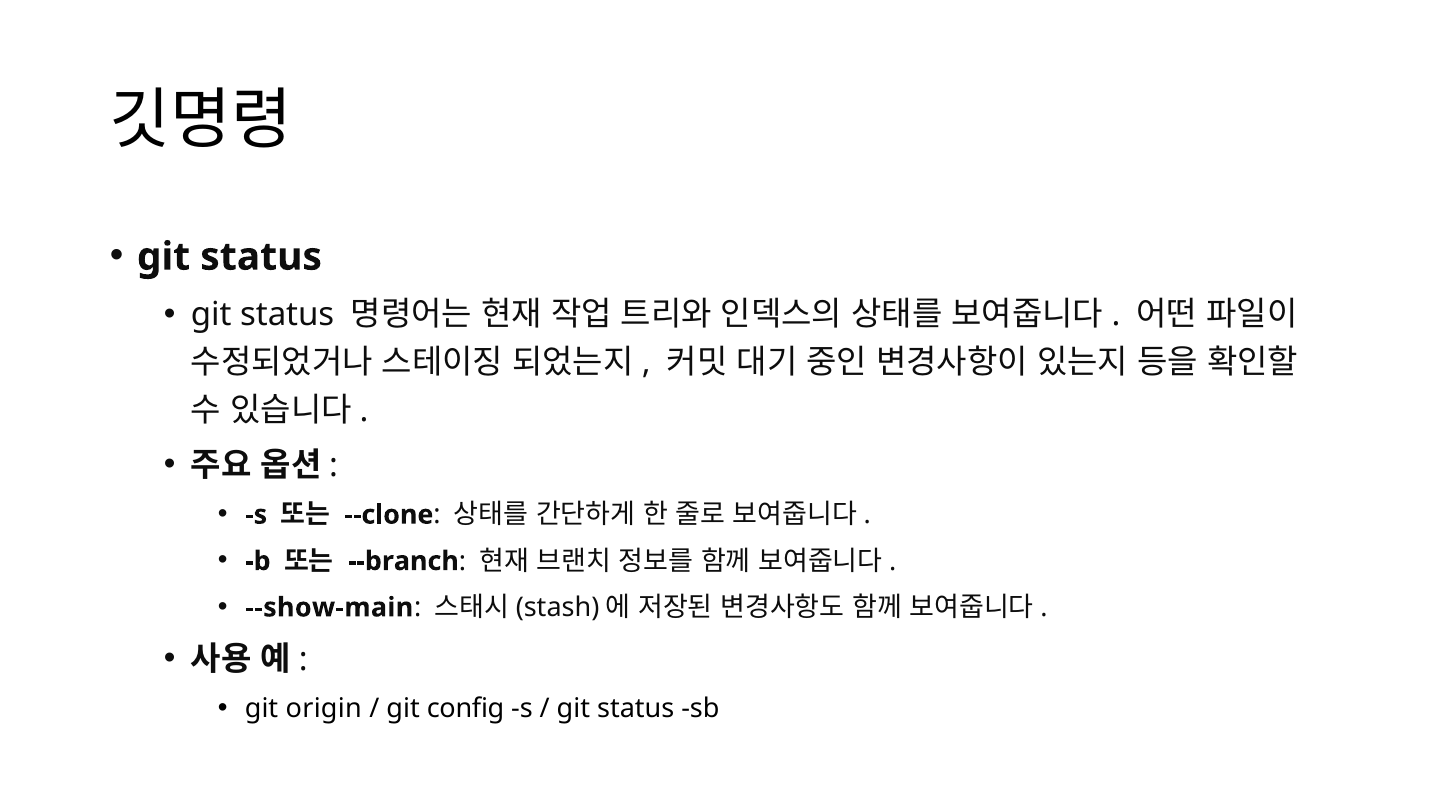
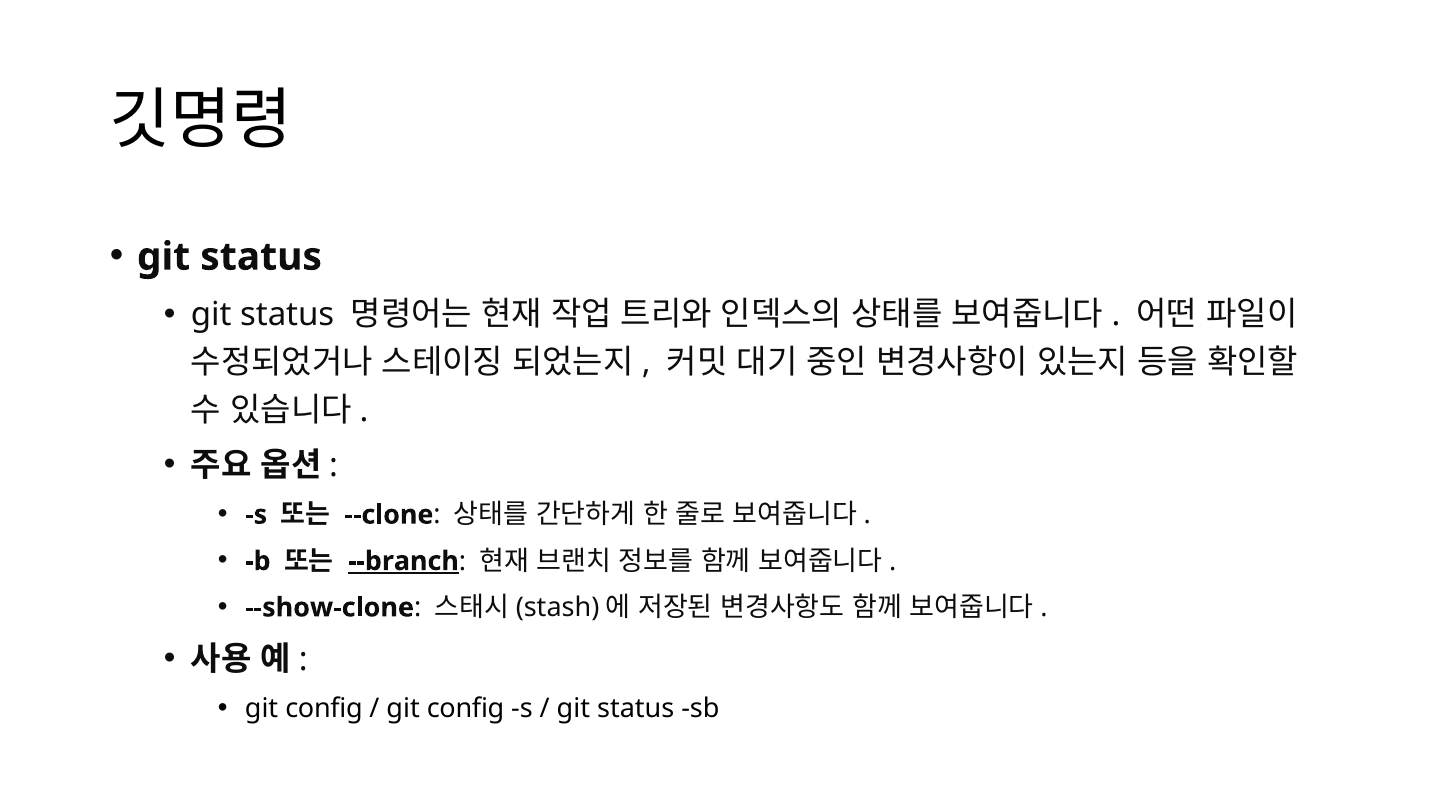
--branch underline: none -> present (403, 561)
--show-main: --show-main -> --show-clone (329, 607)
origin: origin -> config (324, 709)
